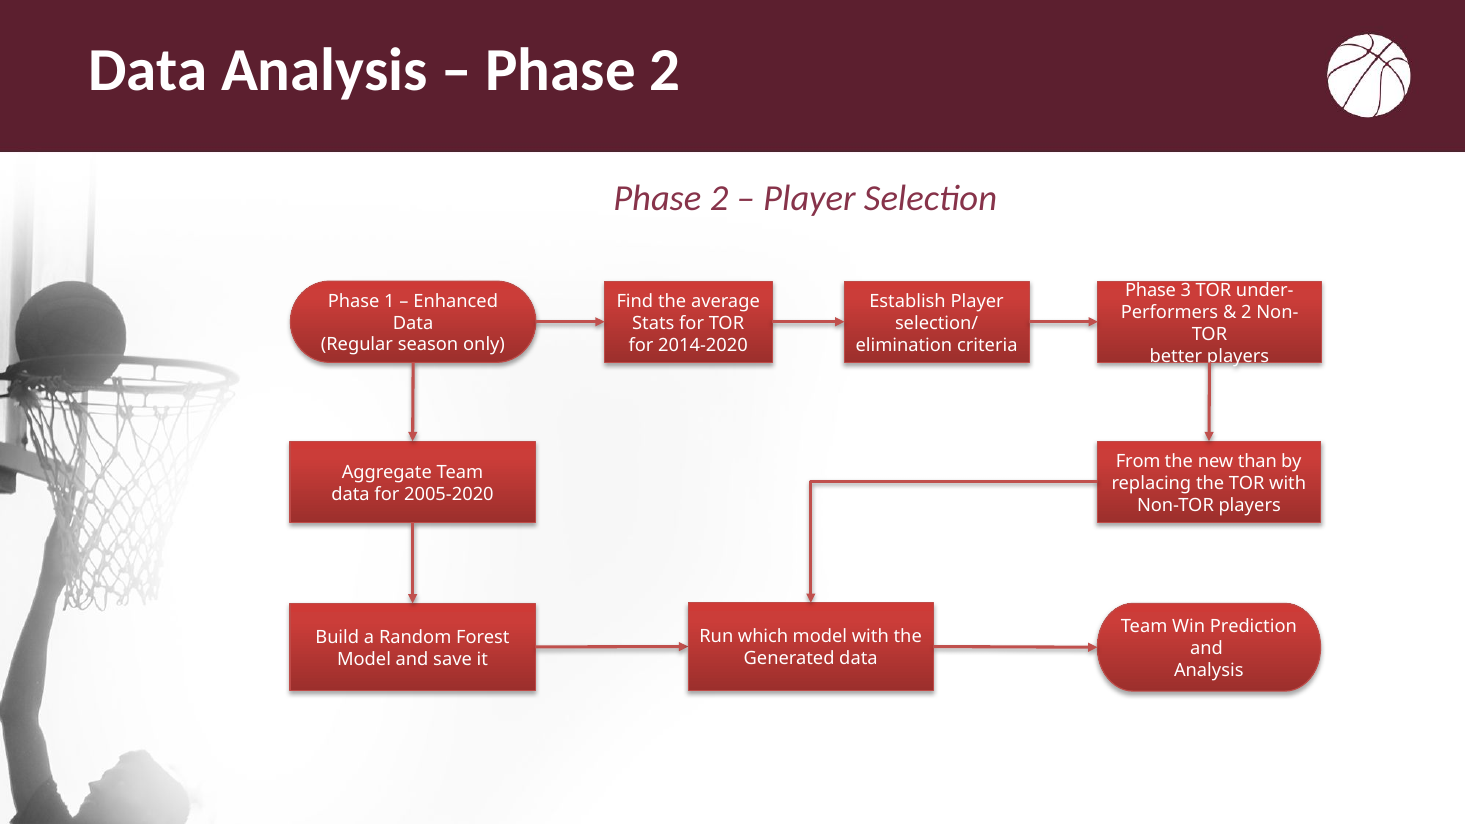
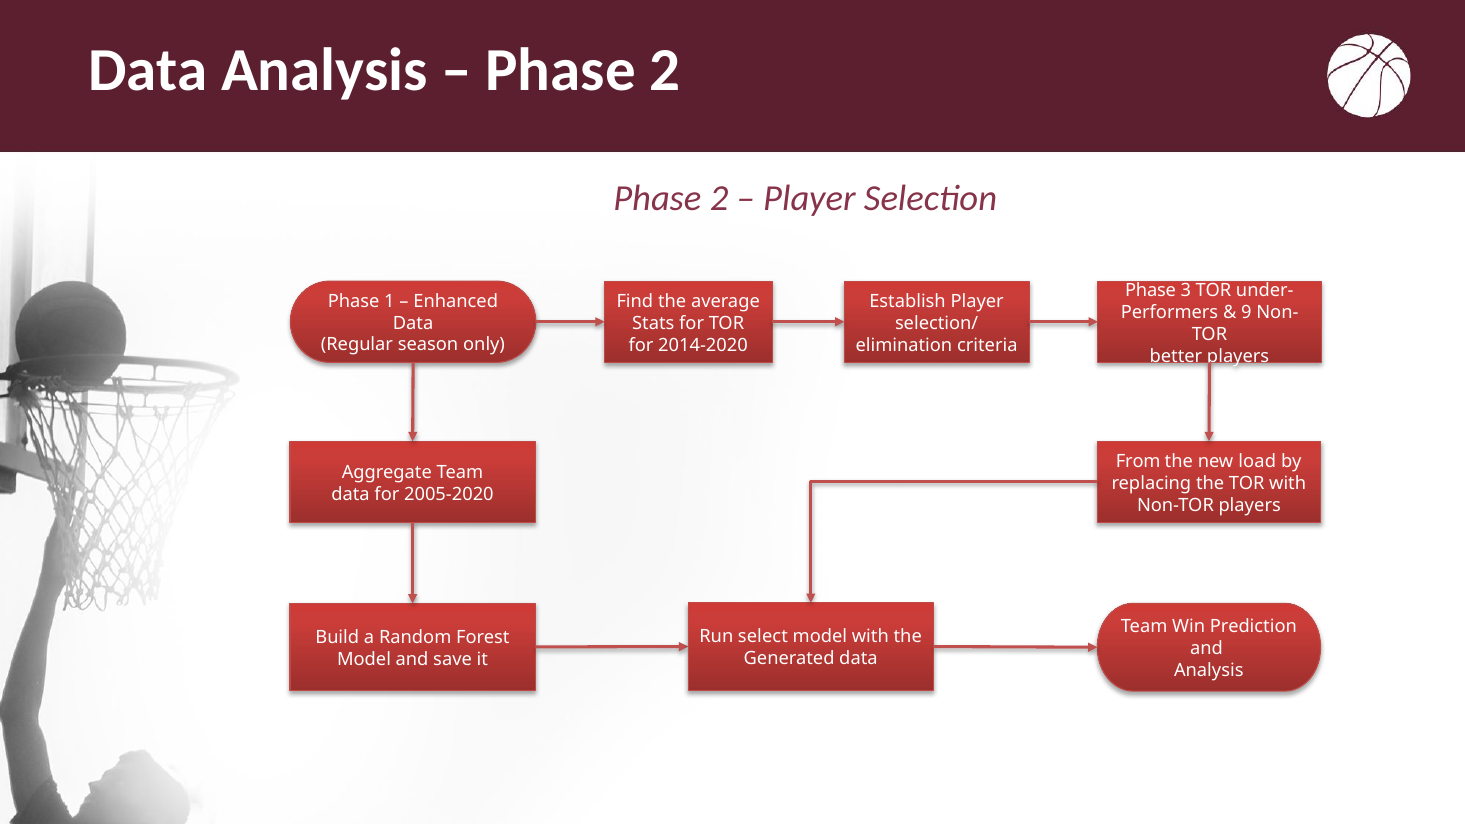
2: 2 -> 9 (1246, 312)
than: than -> load (1257, 461)
which: which -> select (763, 637)
